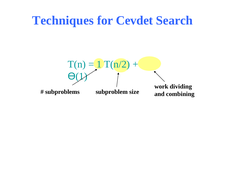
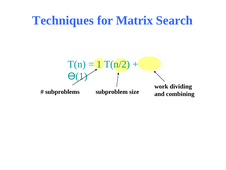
Cevdet: Cevdet -> Matrix (134, 20)
